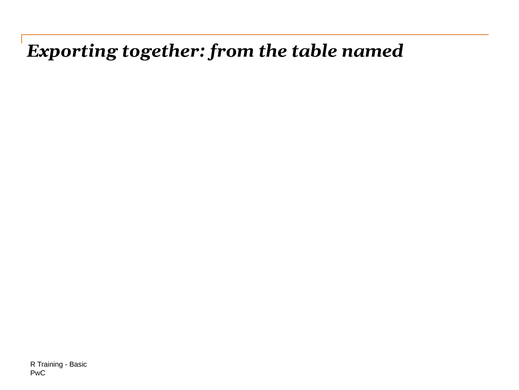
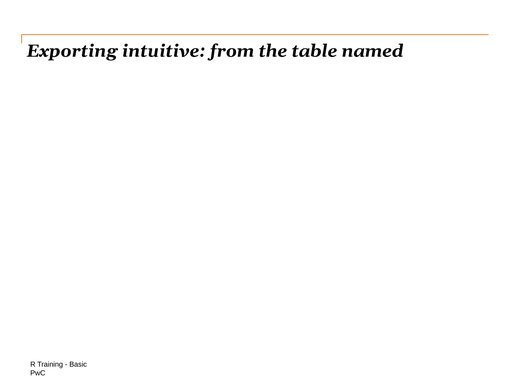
together: together -> intuitive (164, 51)
